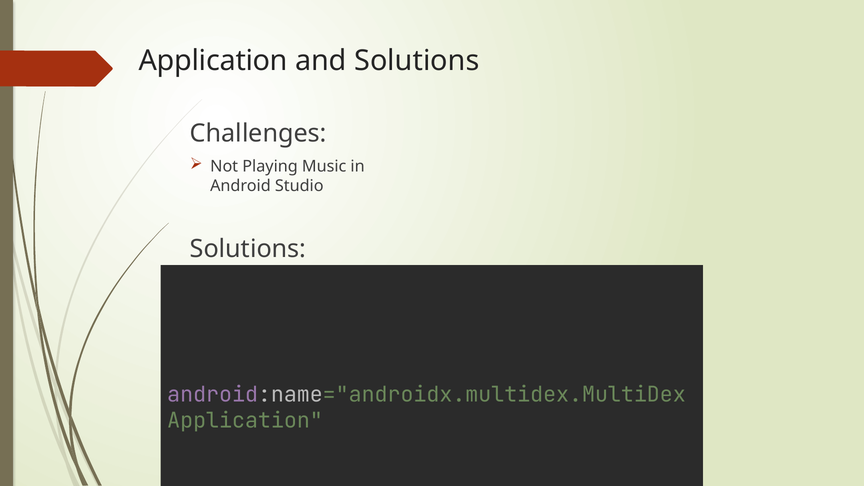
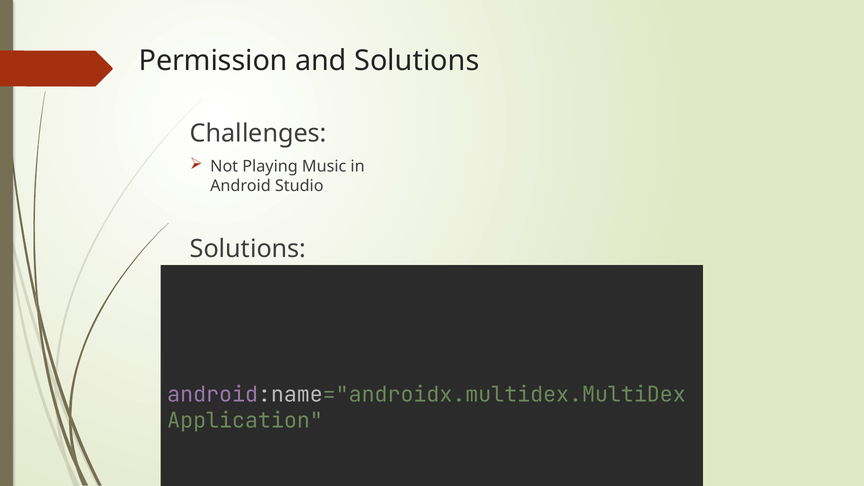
Application: Application -> Permission (213, 61)
